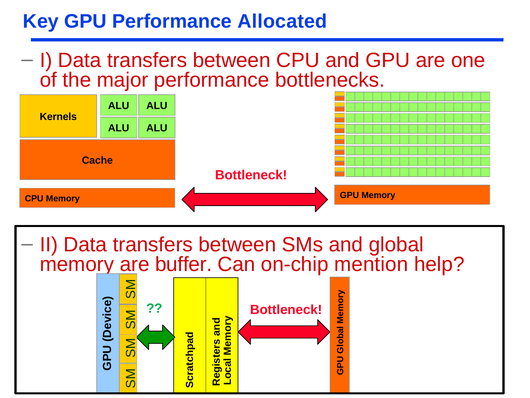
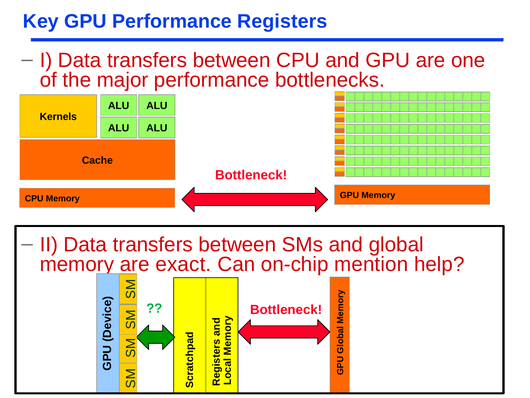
Allocated: Allocated -> Registers (282, 21)
buffer: buffer -> exact (183, 264)
